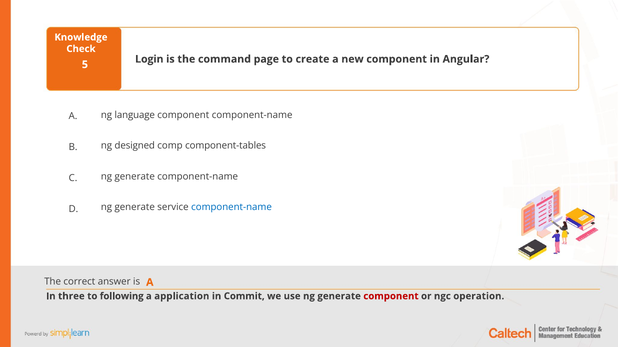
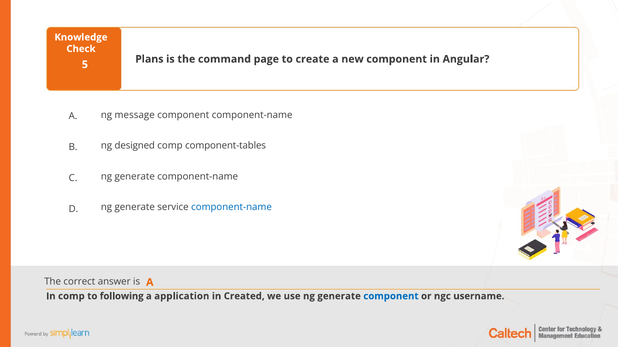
Login: Login -> Plans (149, 59)
language: language -> message (135, 115)
In three: three -> comp (71, 297)
Commit: Commit -> Created (244, 297)
component colour: red -> blue (391, 297)
operation: operation -> username (479, 297)
